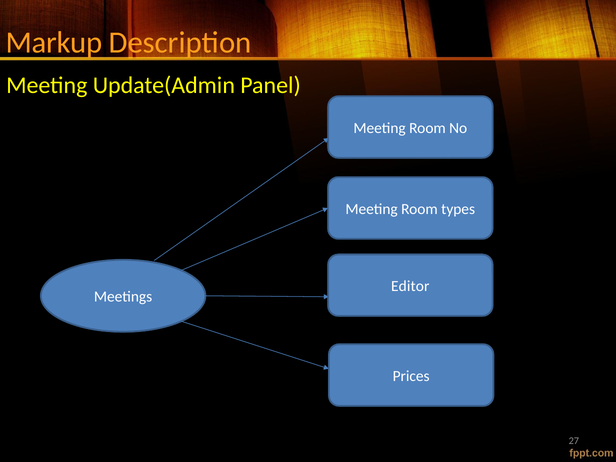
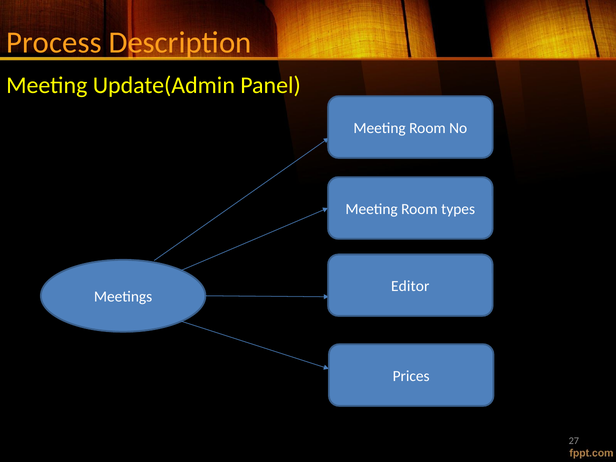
Markup: Markup -> Process (54, 43)
